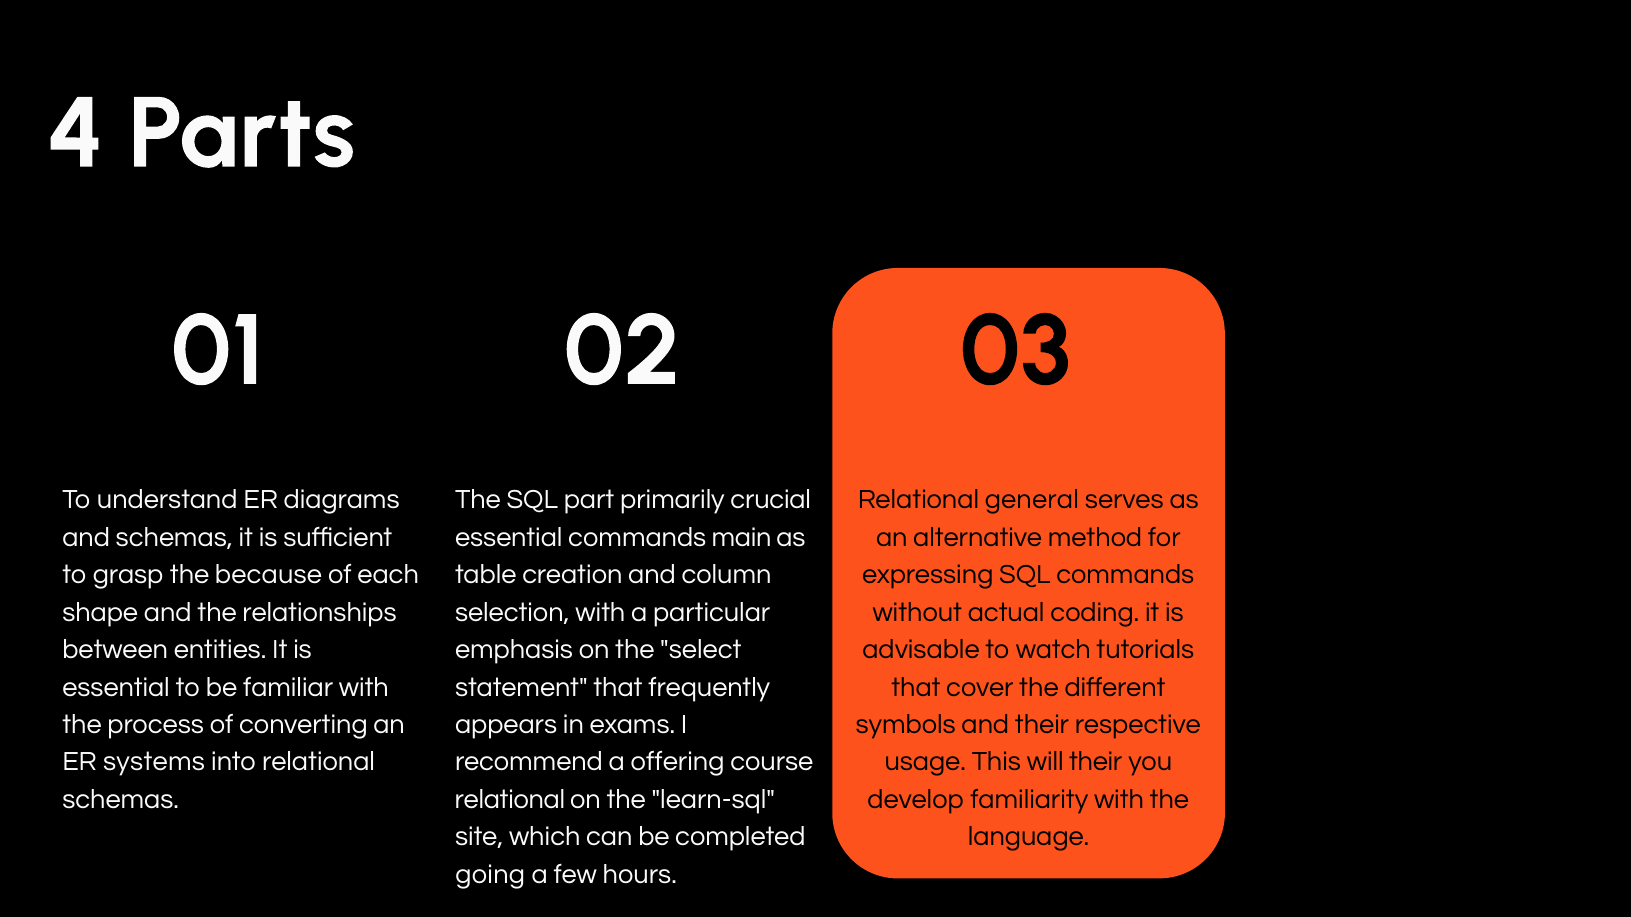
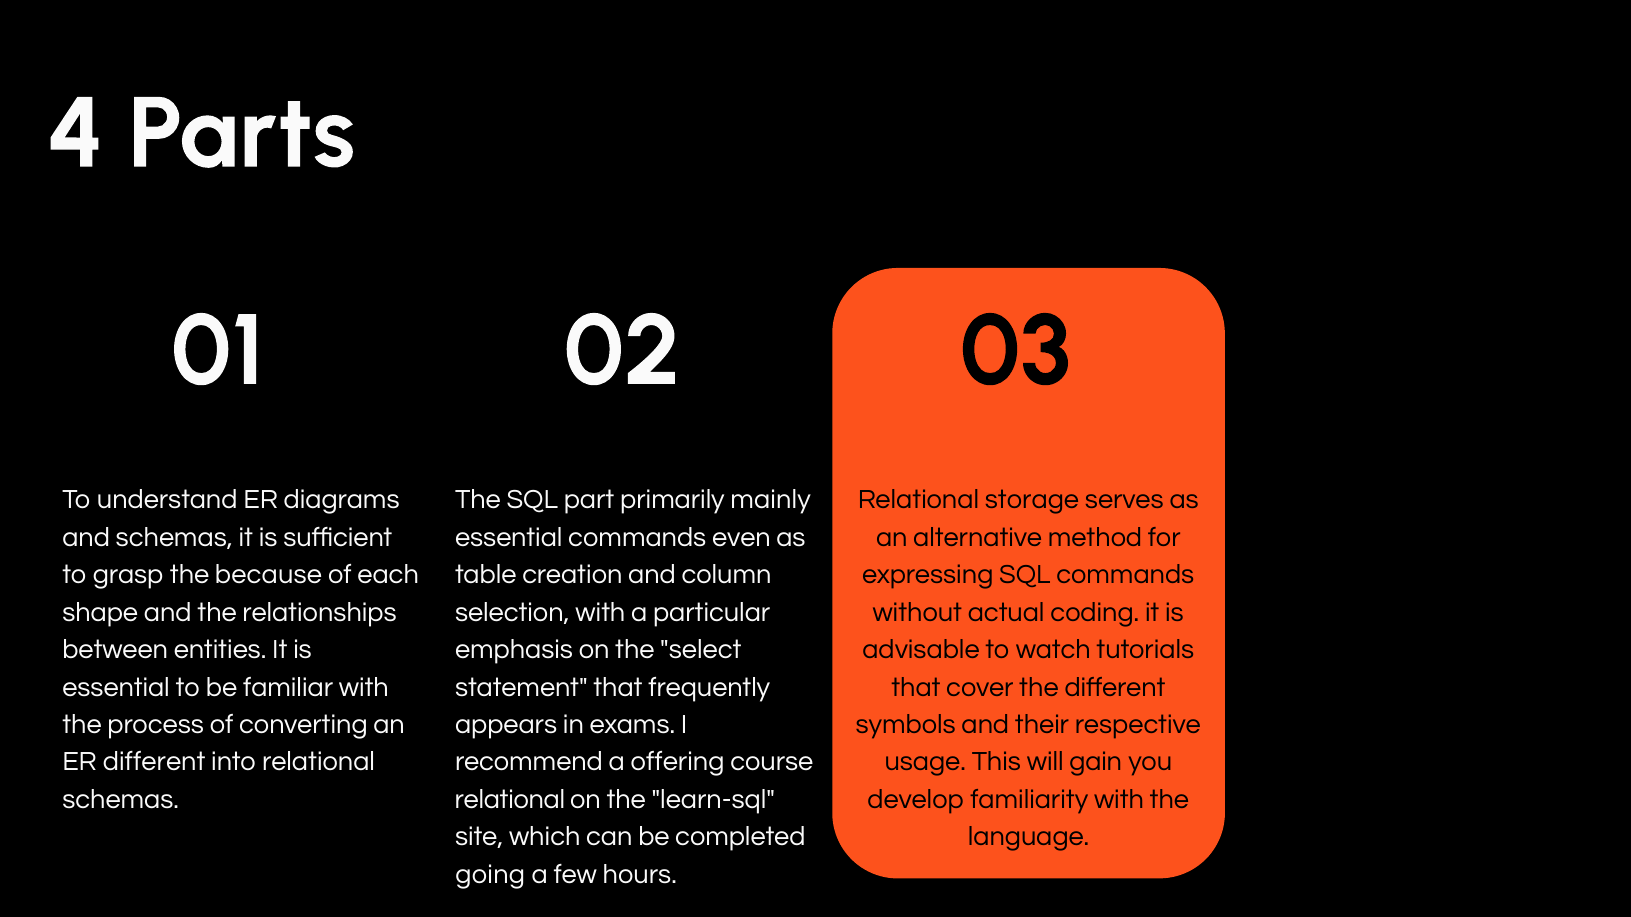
crucial: crucial -> mainly (771, 500)
general: general -> storage (1032, 500)
main: main -> even (741, 537)
ER systems: systems -> different (154, 762)
will their: their -> gain (1096, 762)
